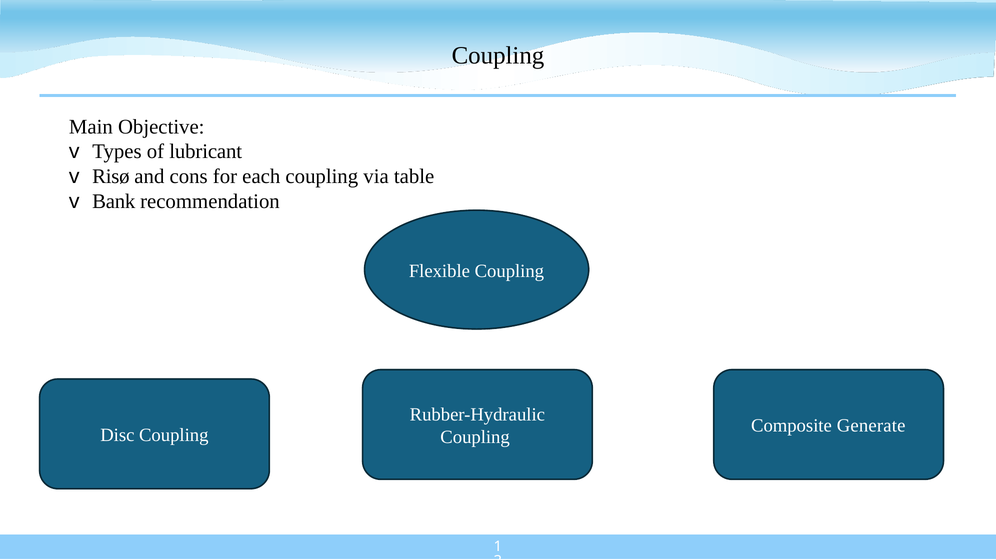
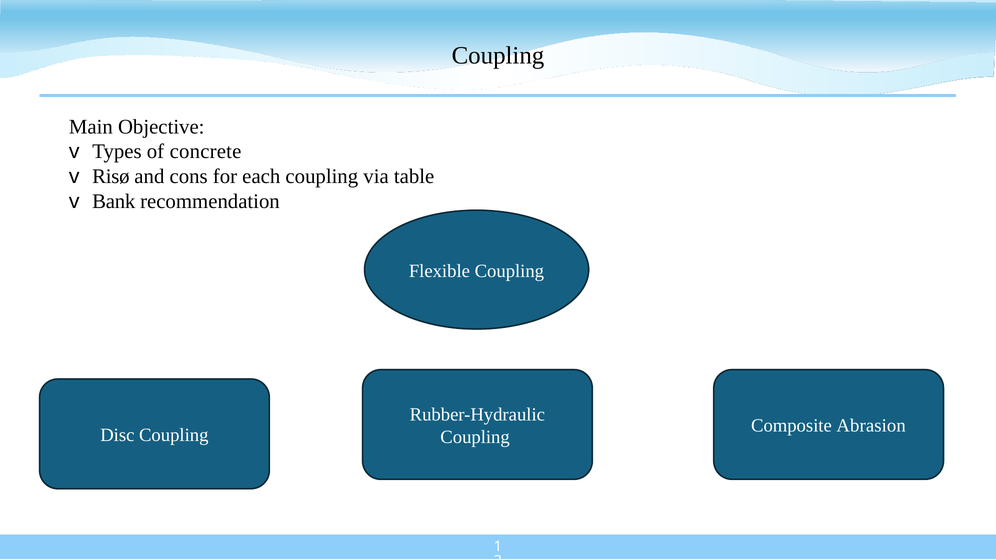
lubricant: lubricant -> concrete (206, 152)
Generate: Generate -> Abrasion (871, 426)
